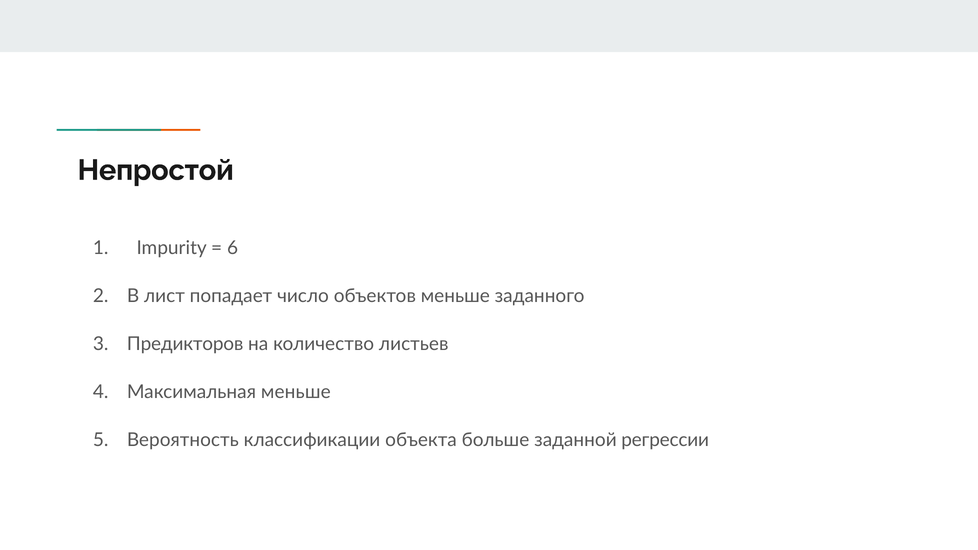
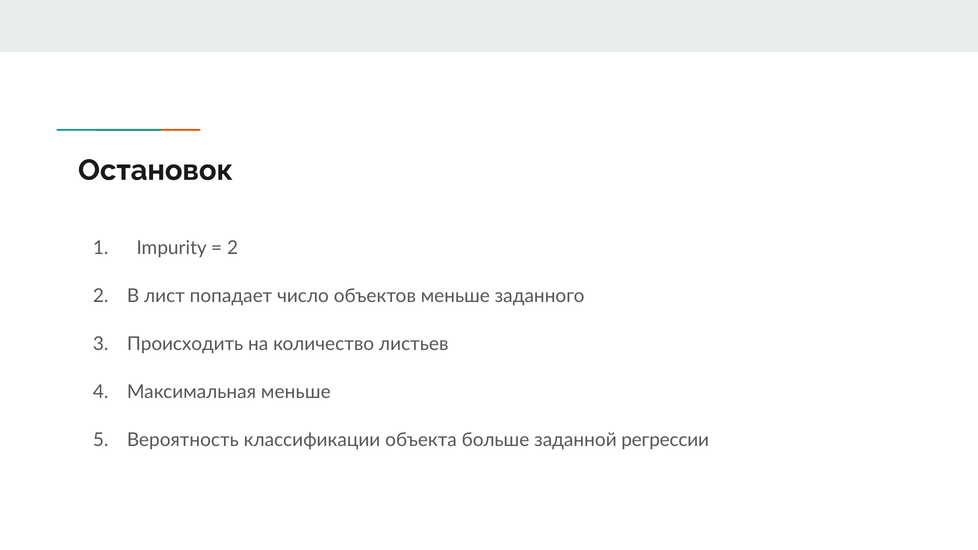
Непростой: Непростой -> Остановок (156, 170)
6: 6 -> 2 (233, 248)
Предикторов: Предикторов -> Происходить (185, 344)
